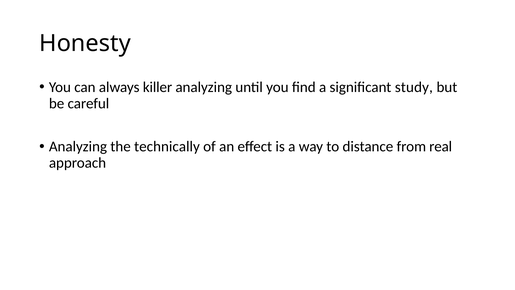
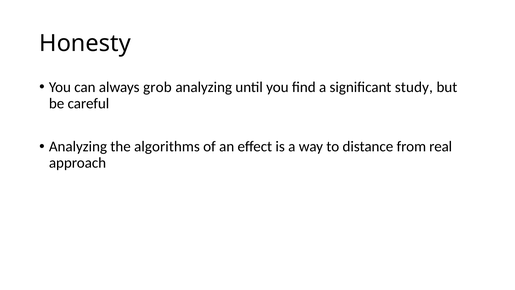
killer: killer -> grob (157, 87)
technically: technically -> algorithms (167, 146)
